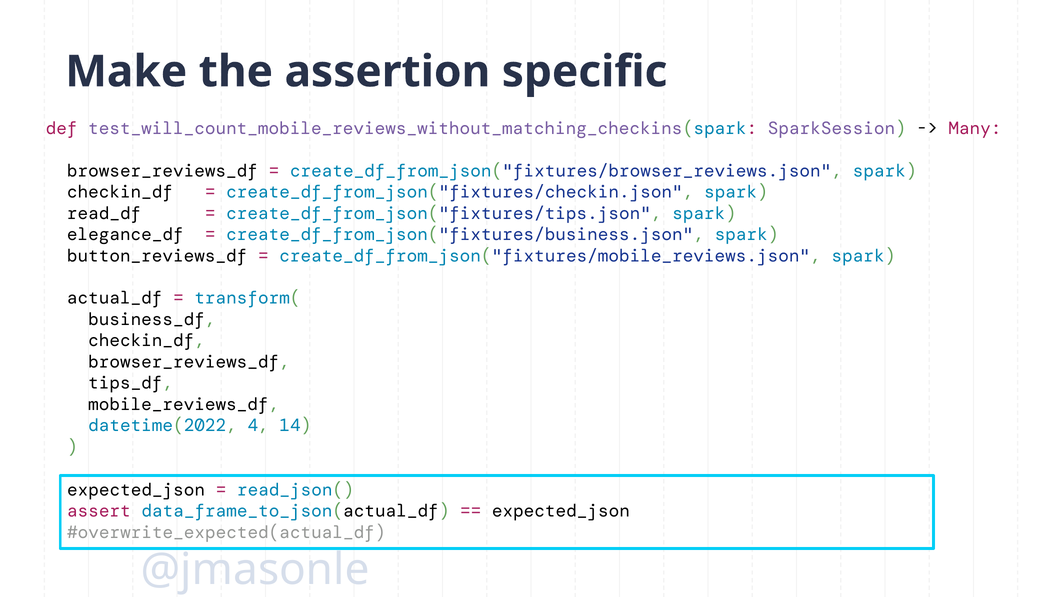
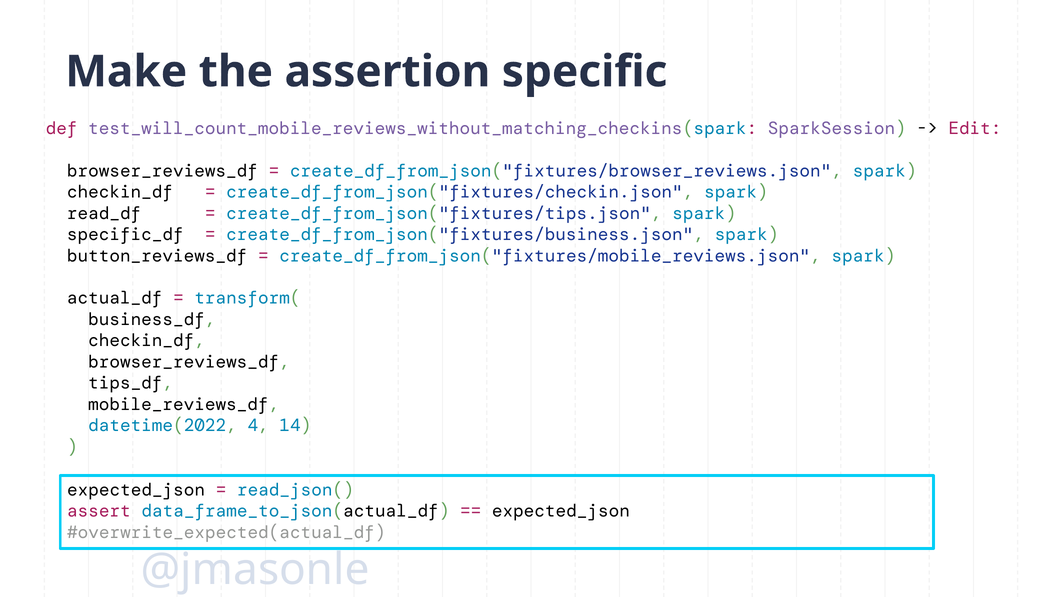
Many: Many -> Edit (975, 128)
elegance_df: elegance_df -> specific_df (125, 235)
